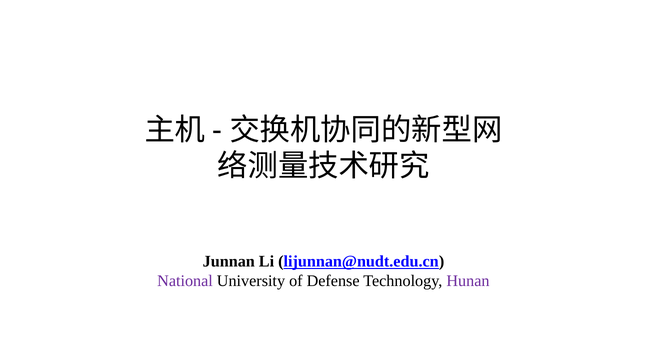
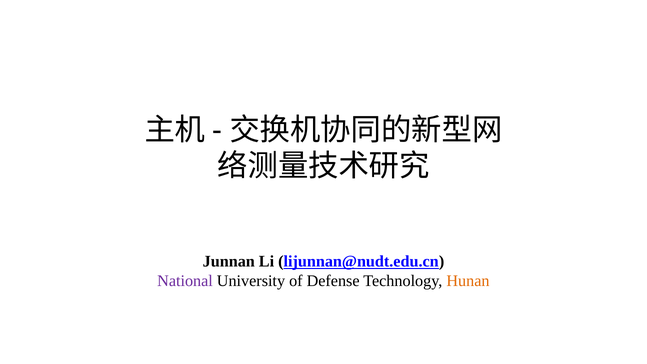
Hunan colour: purple -> orange (468, 281)
